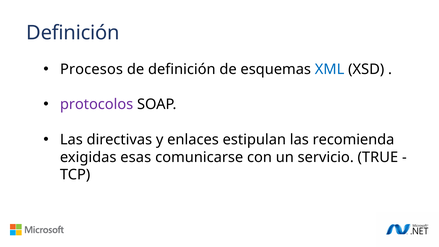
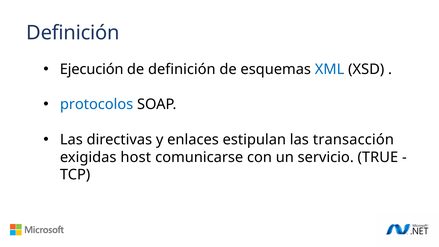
Procesos: Procesos -> Ejecución (92, 69)
protocolos colour: purple -> blue (97, 104)
recomienda: recomienda -> transacción (353, 140)
esas: esas -> host (136, 157)
